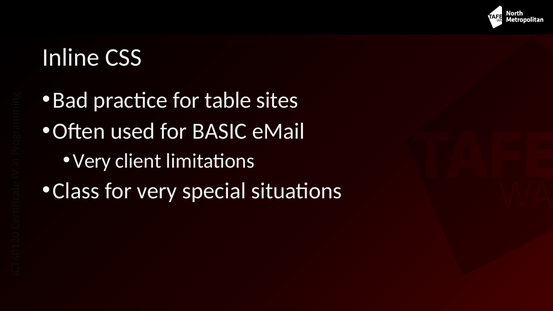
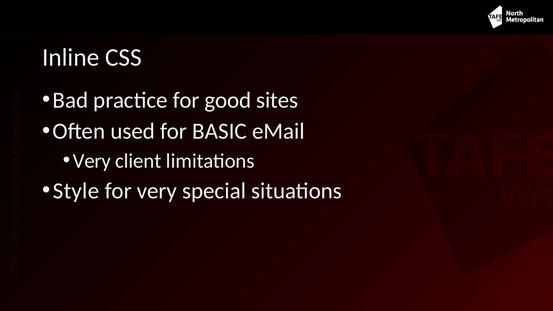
table: table -> good (228, 100)
Class: Class -> Style (76, 191)
